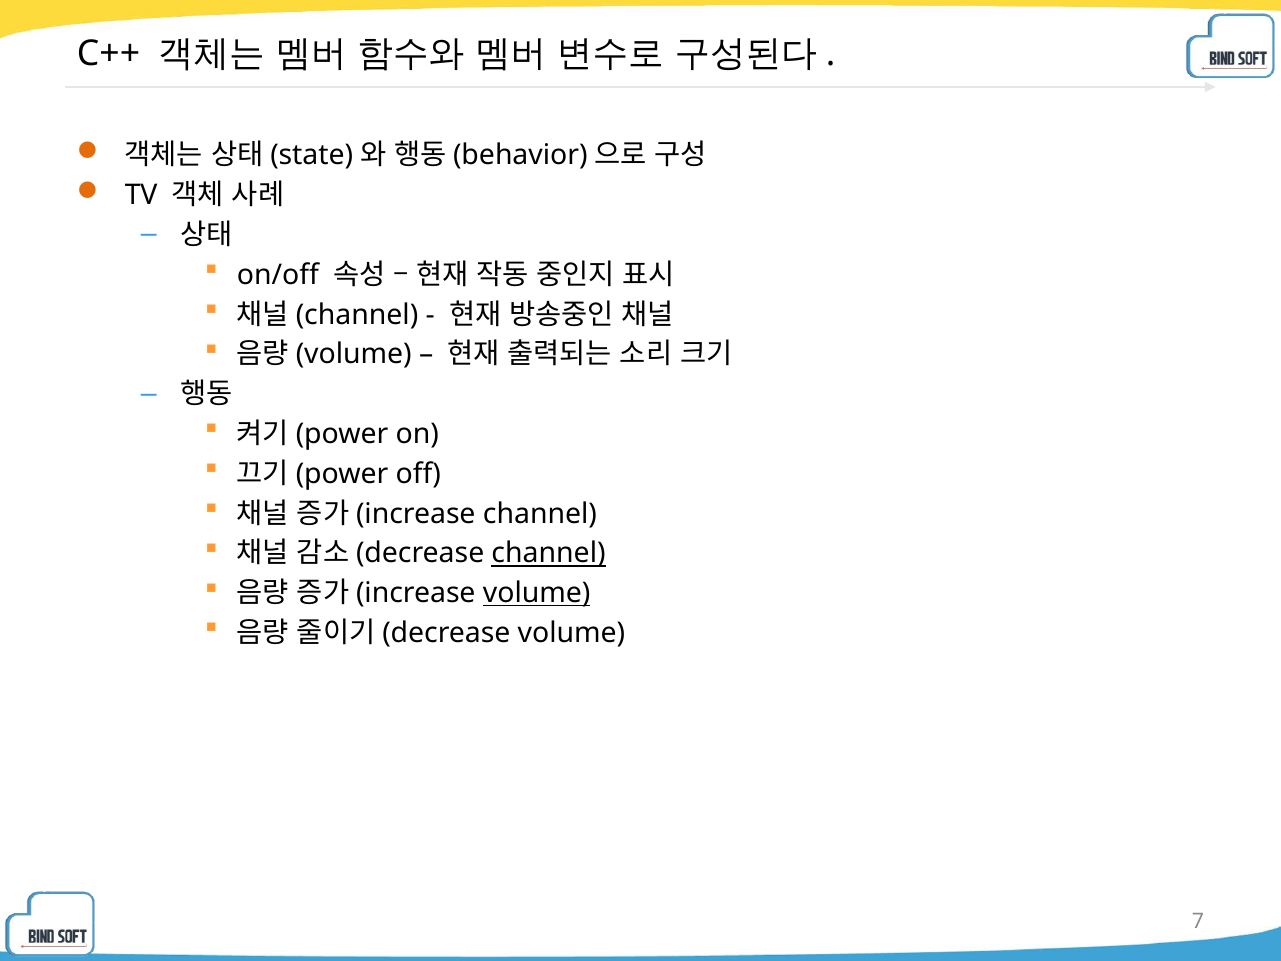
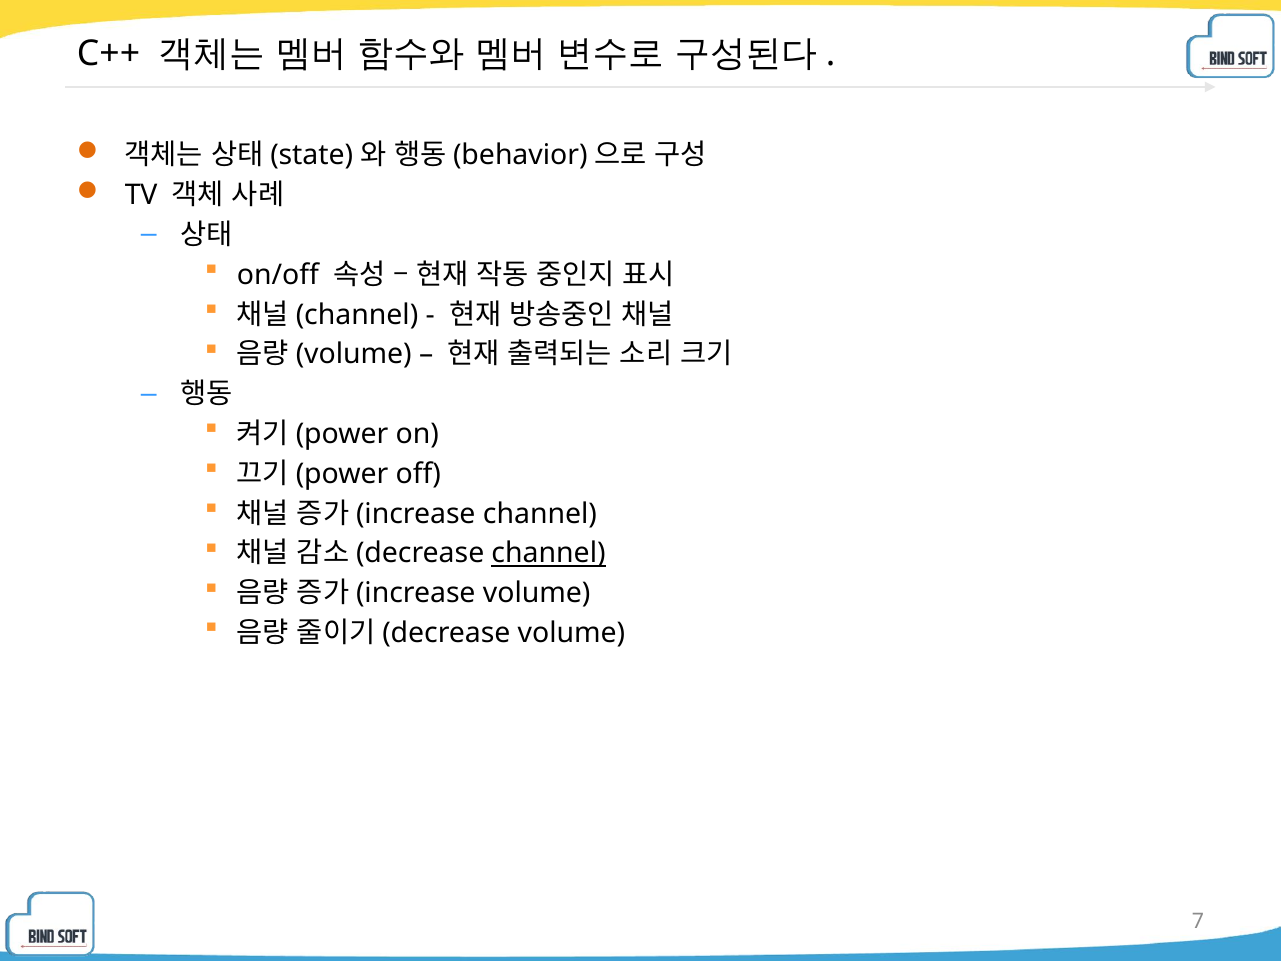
volume underline: present -> none (537, 593)
